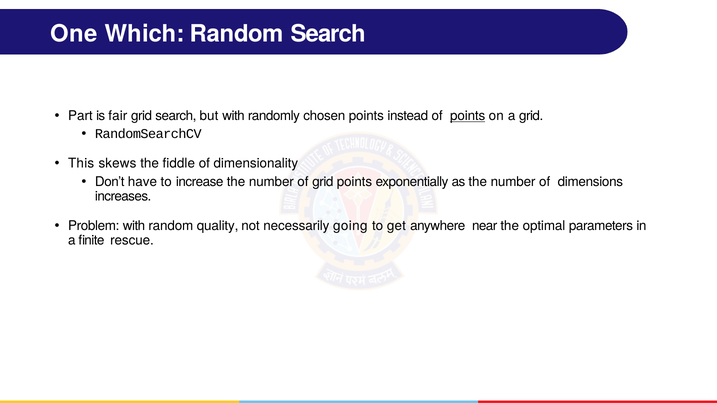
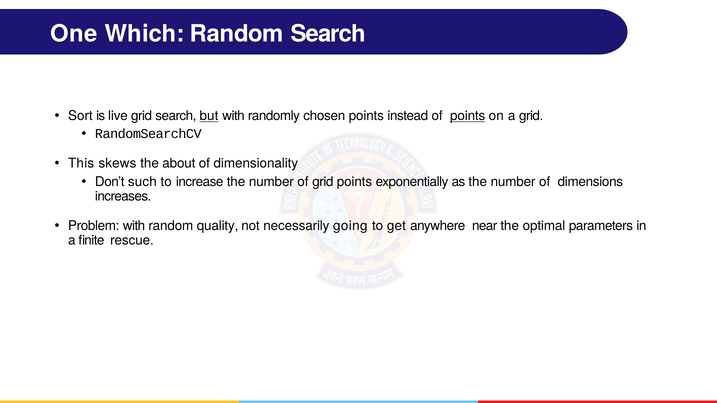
Part: Part -> Sort (80, 116)
fair: fair -> live (118, 116)
but underline: none -> present (209, 116)
fiddle: fiddle -> about (179, 163)
have: have -> such (142, 182)
